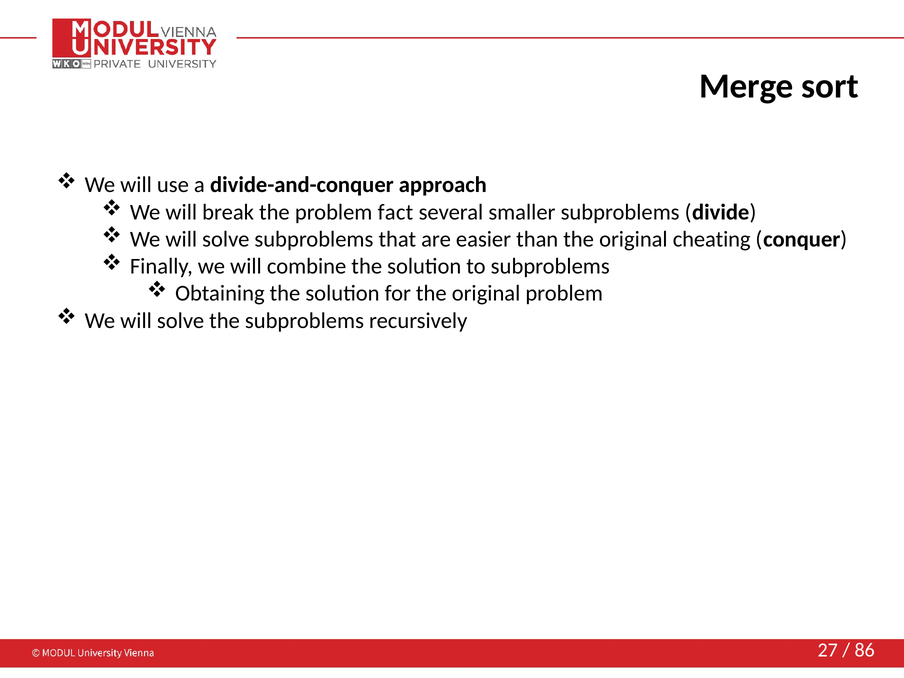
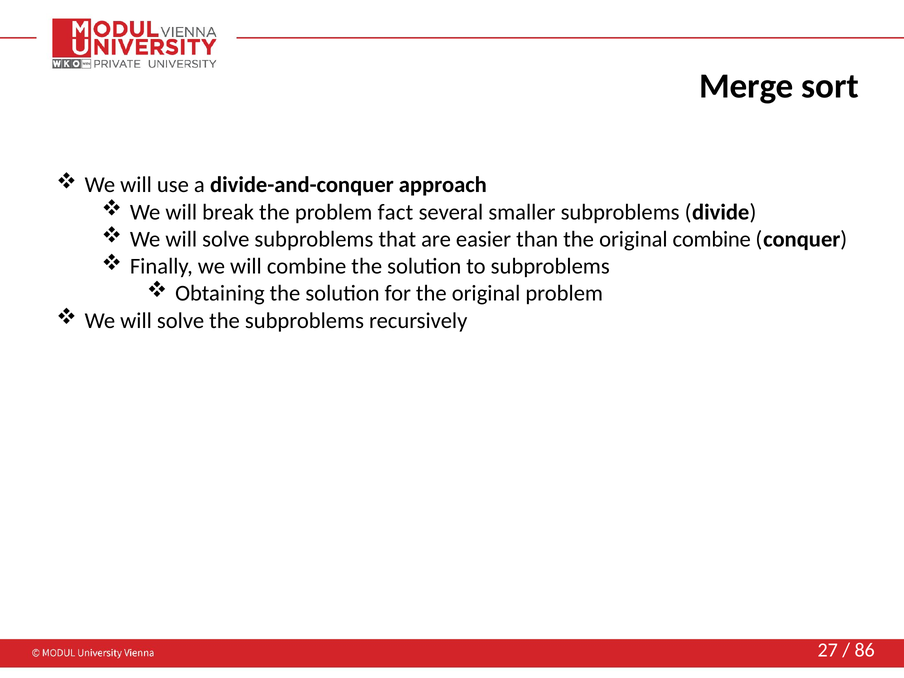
original cheating: cheating -> combine (712, 239)
